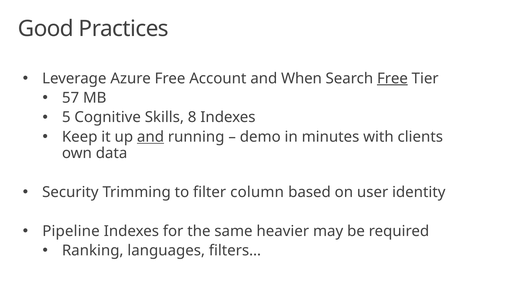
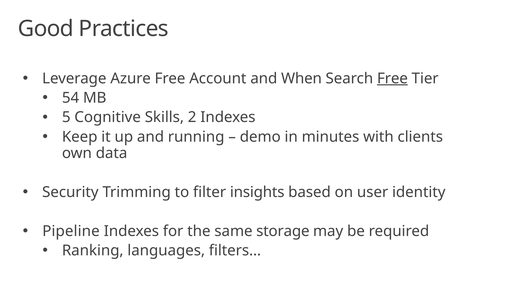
57: 57 -> 54 (71, 98)
8: 8 -> 2 (192, 118)
and underline: present -> none (151, 137)
column: column -> insights (257, 192)
heavier: heavier -> storage (283, 231)
